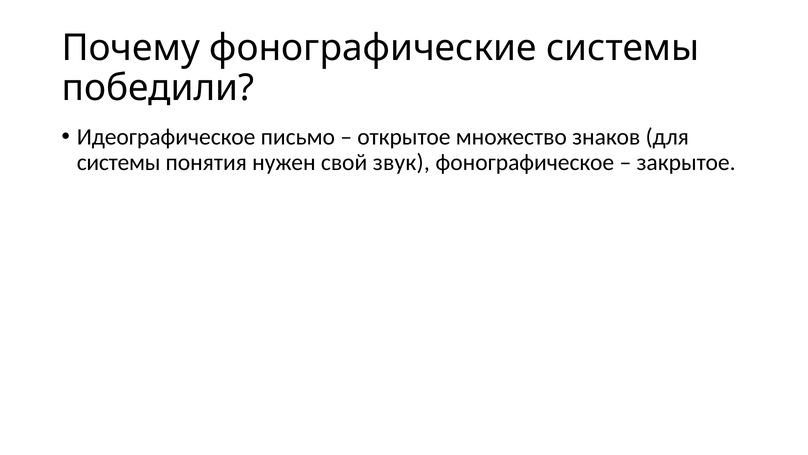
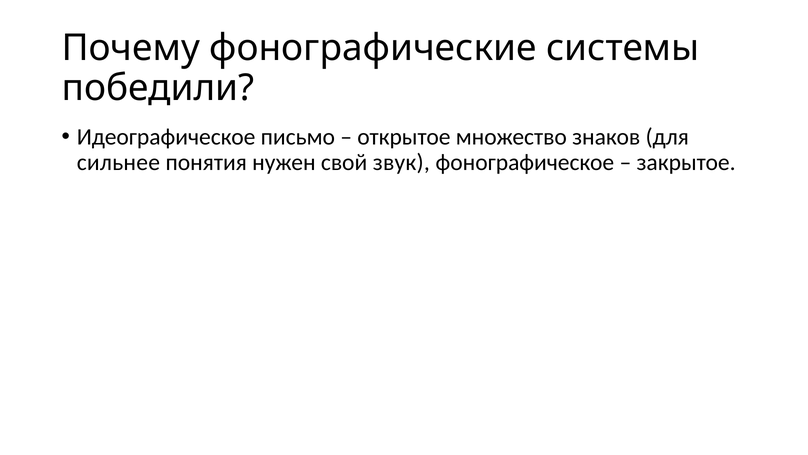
системы: системы -> сильнее (118, 162)
